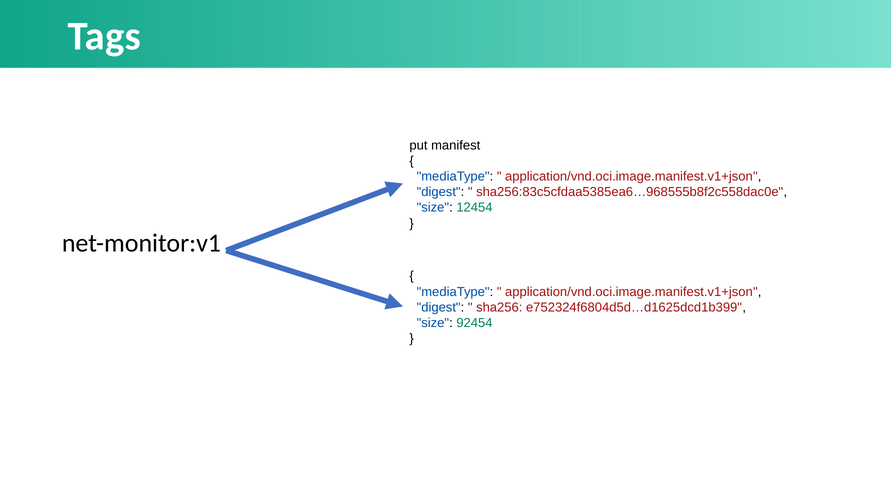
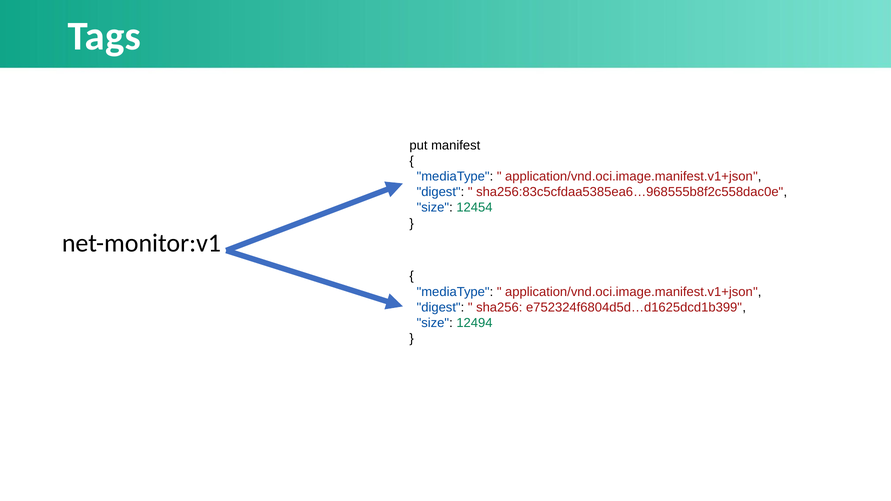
92454: 92454 -> 12494 (474, 323)
